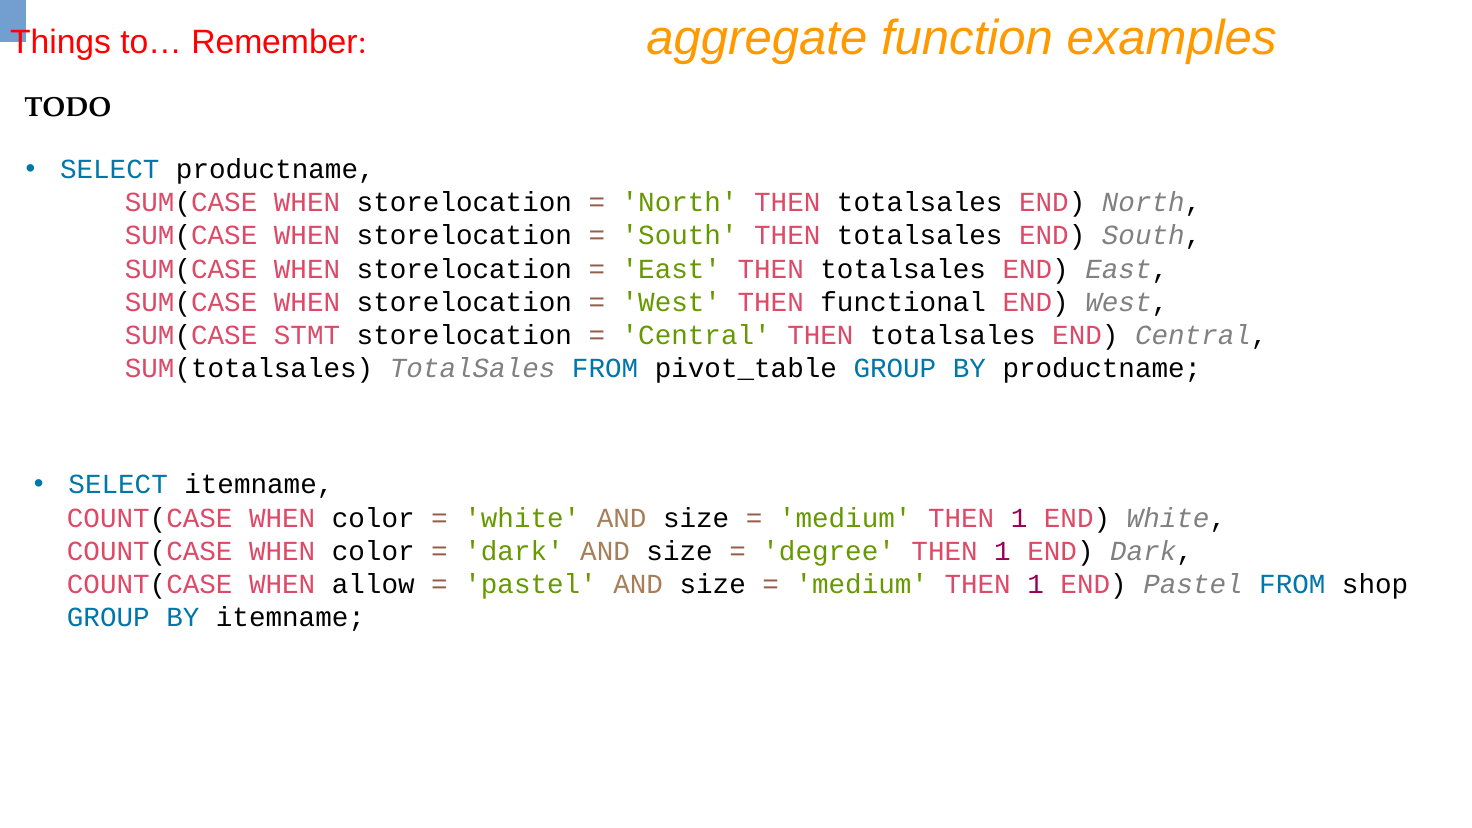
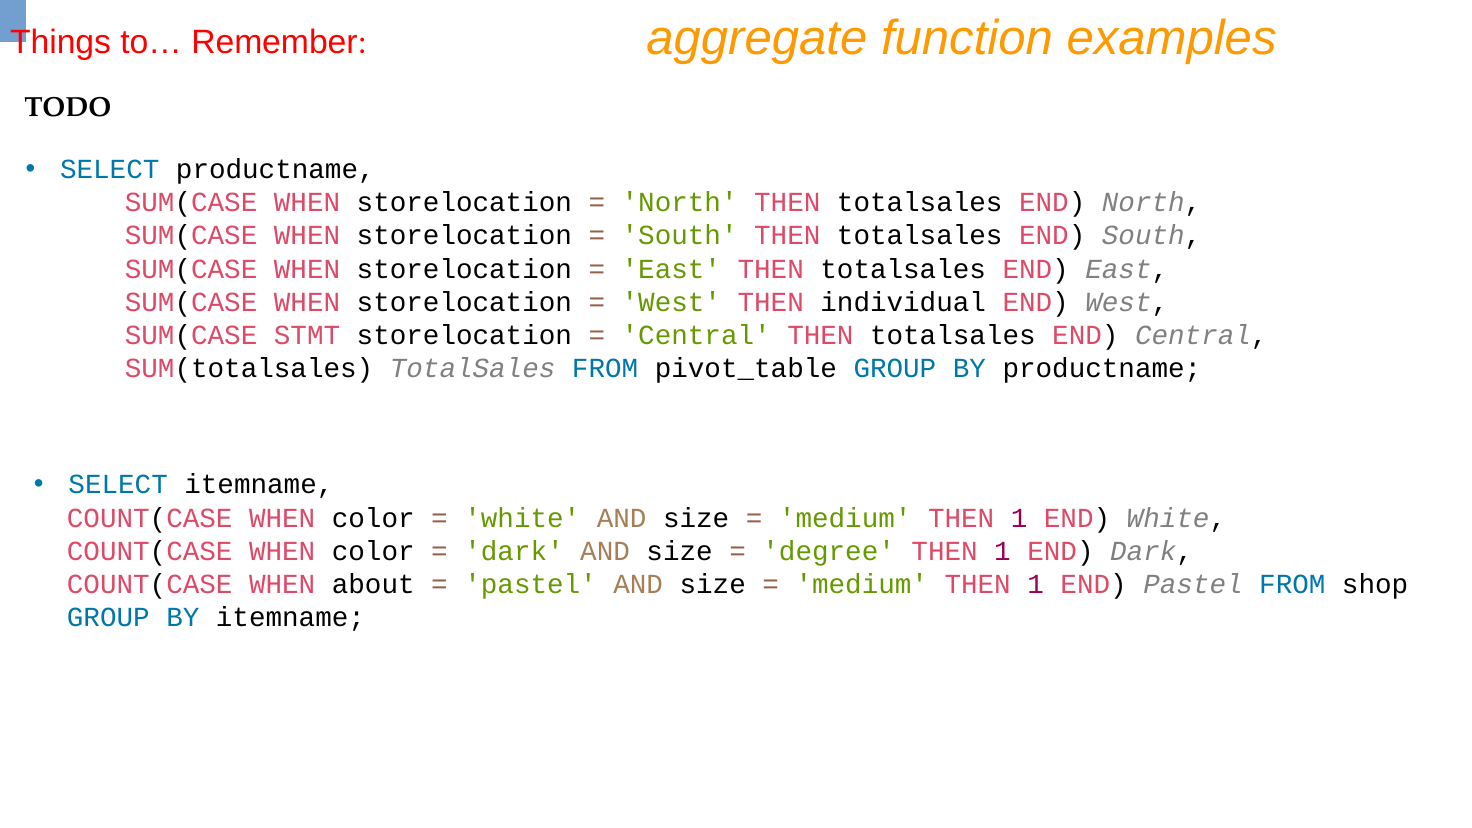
functional: functional -> individual (903, 302)
allow: allow -> about (373, 584)
